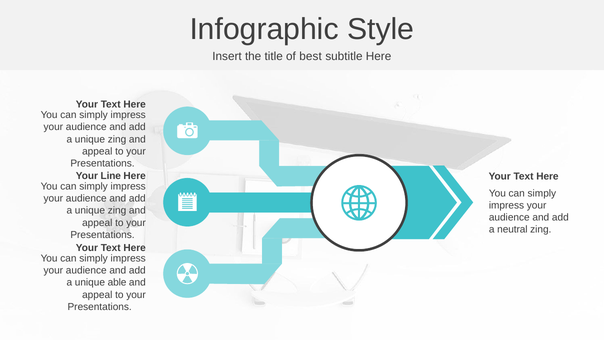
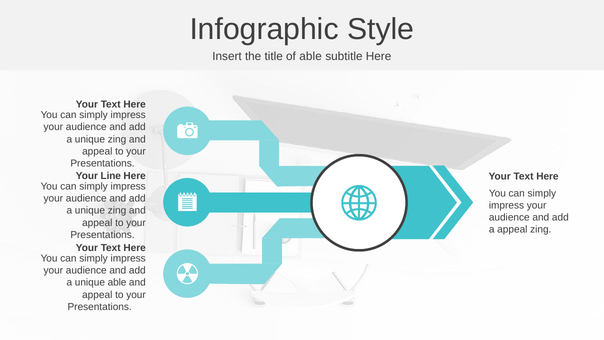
of best: best -> able (311, 57)
a neutral: neutral -> appeal (512, 229)
